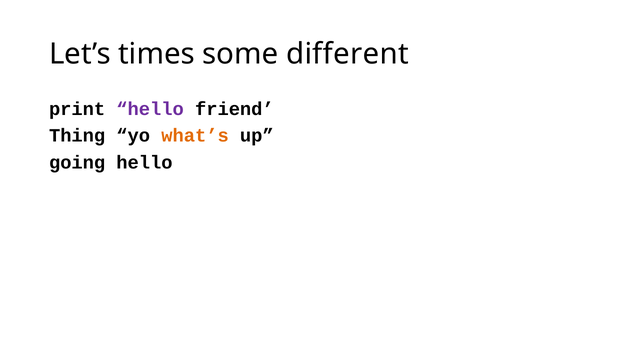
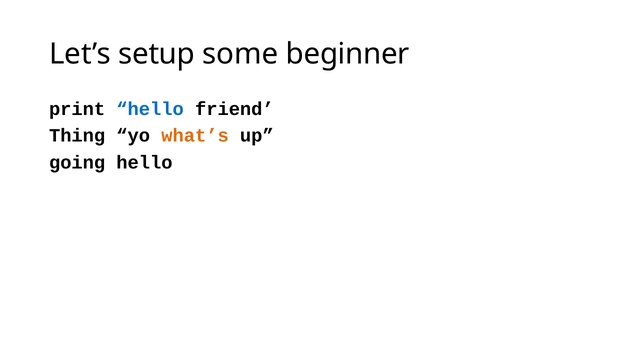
times: times -> setup (157, 54)
different: different -> beginner (348, 54)
hello colour: purple -> blue (150, 109)
